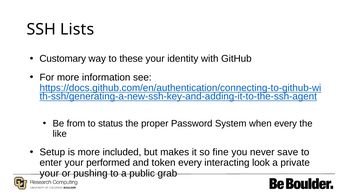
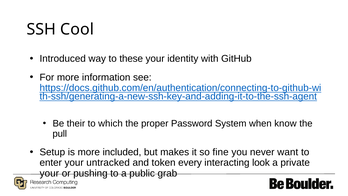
Lists: Lists -> Cool (77, 29)
Customary: Customary -> Introduced (63, 59)
from: from -> their (76, 123)
status: status -> which (110, 123)
when every: every -> know (285, 123)
like: like -> pull (60, 134)
save: save -> want (288, 152)
performed: performed -> untracked (108, 162)
